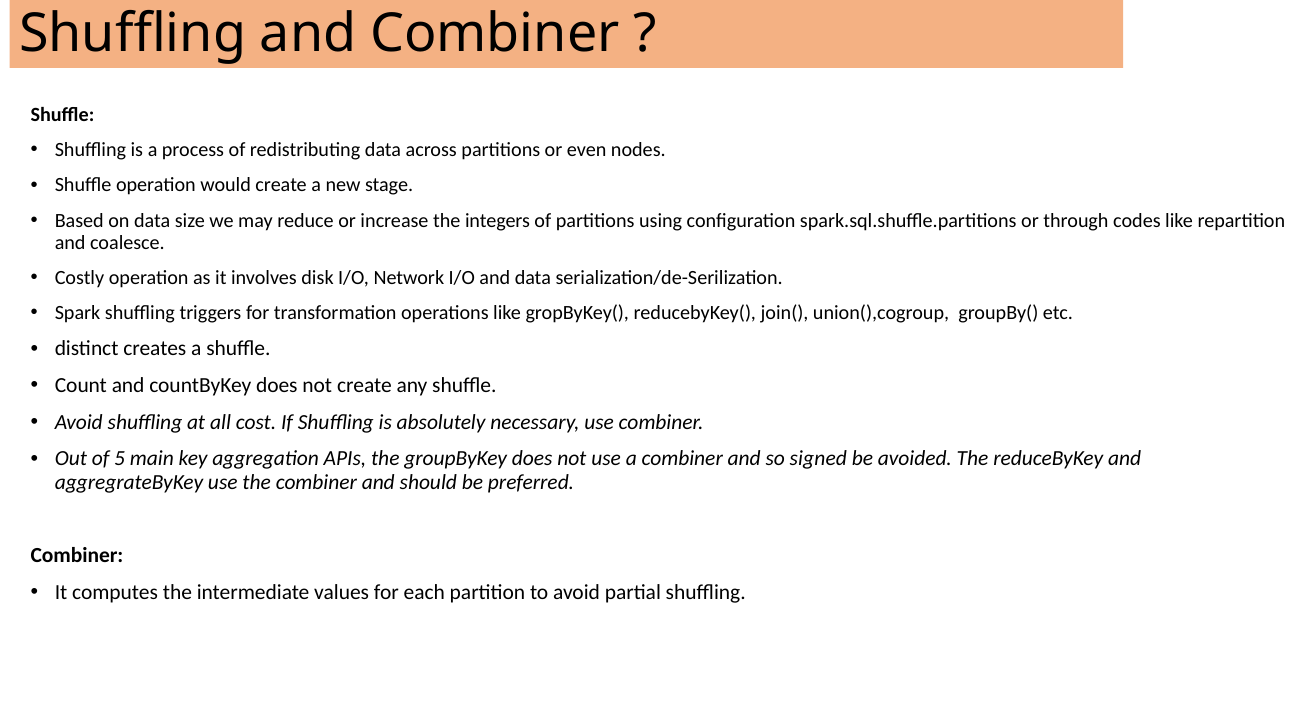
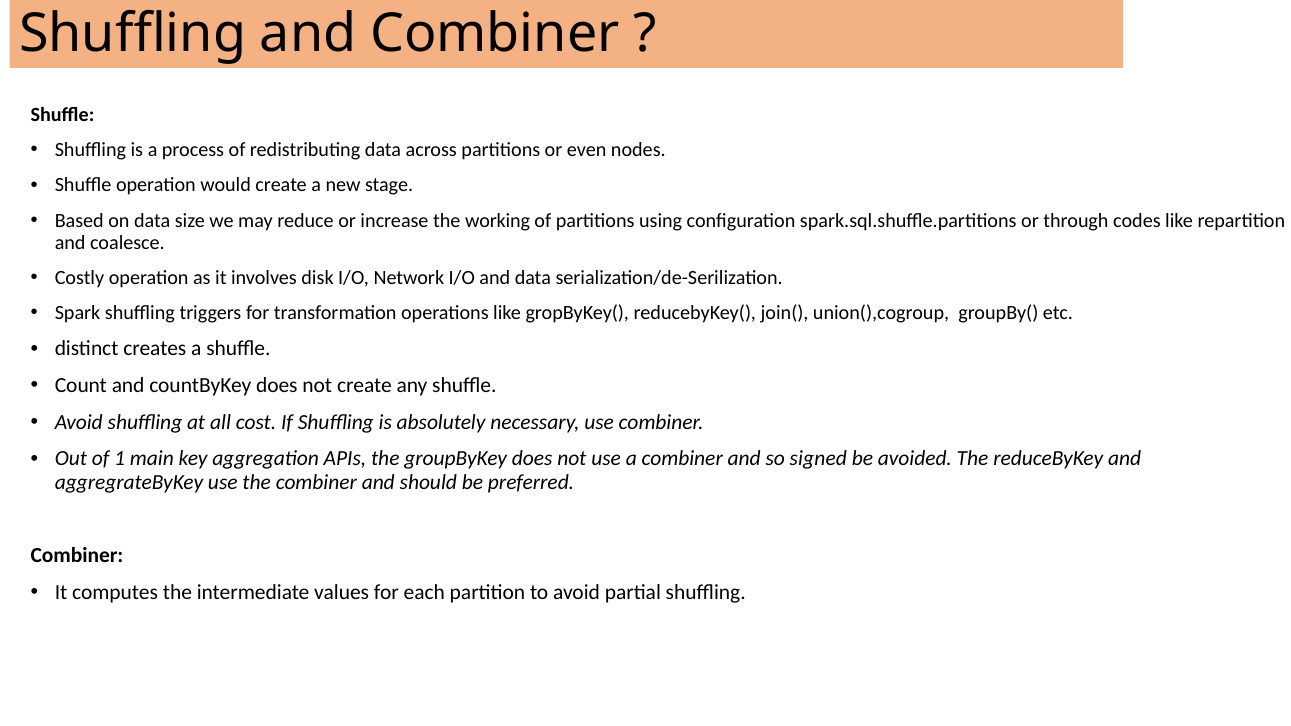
integers: integers -> working (498, 221)
5: 5 -> 1 (120, 459)
